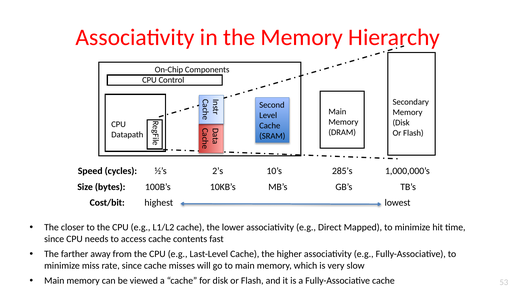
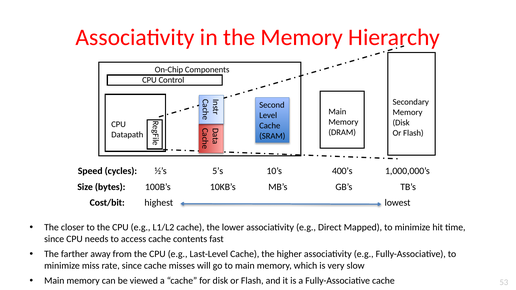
2’s: 2’s -> 5’s (218, 171)
285’s: 285’s -> 400’s (342, 171)
